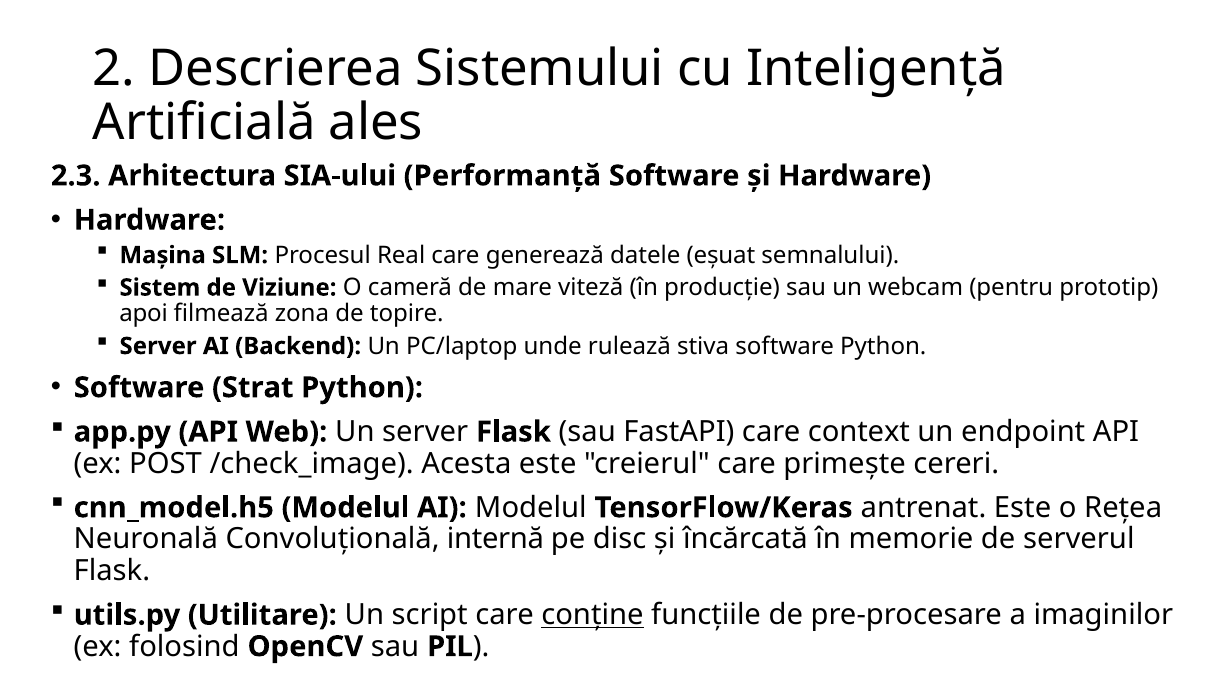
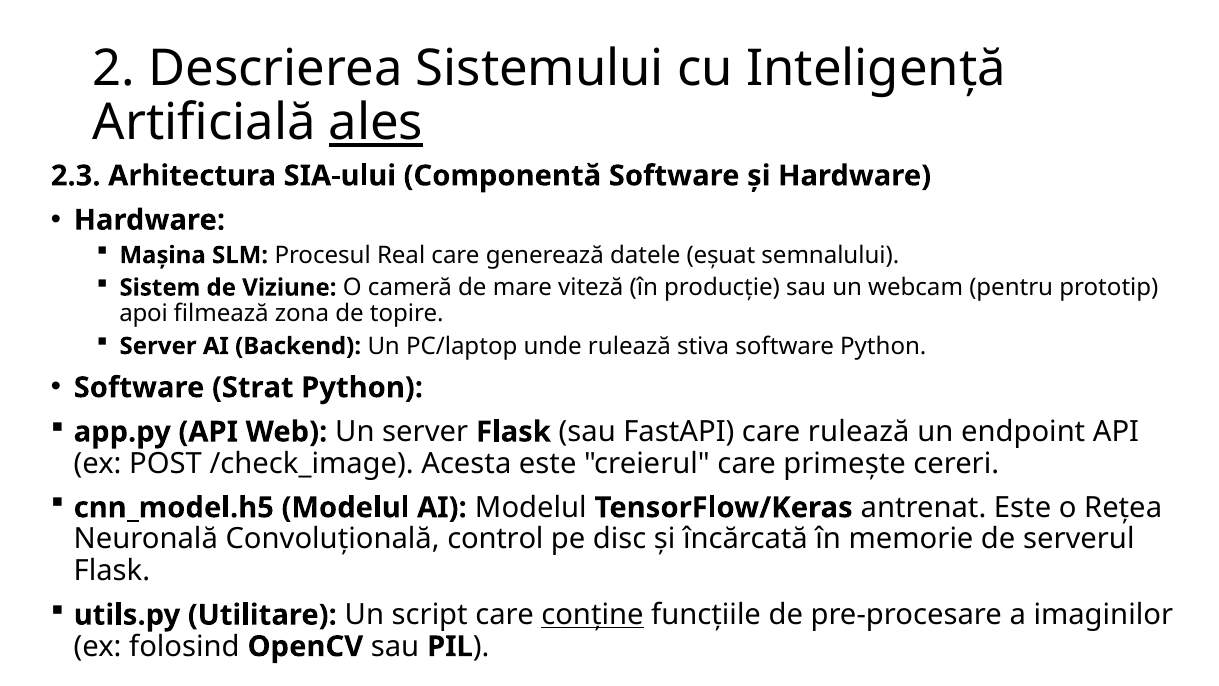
ales underline: none -> present (376, 123)
Performanță: Performanță -> Componentă (502, 176)
care context: context -> rulează (859, 432)
internă: internă -> control (495, 539)
